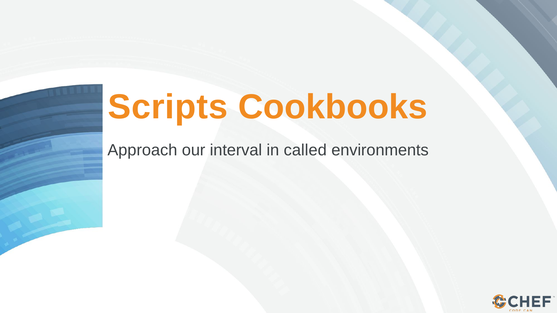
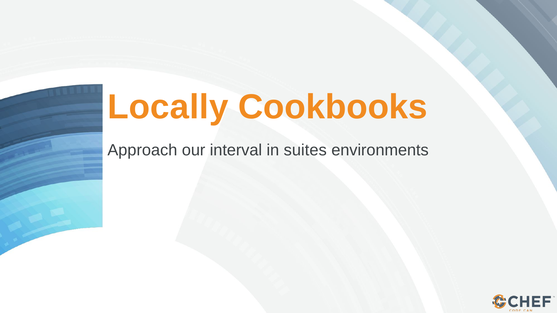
Scripts: Scripts -> Locally (168, 107)
called: called -> suites (305, 150)
